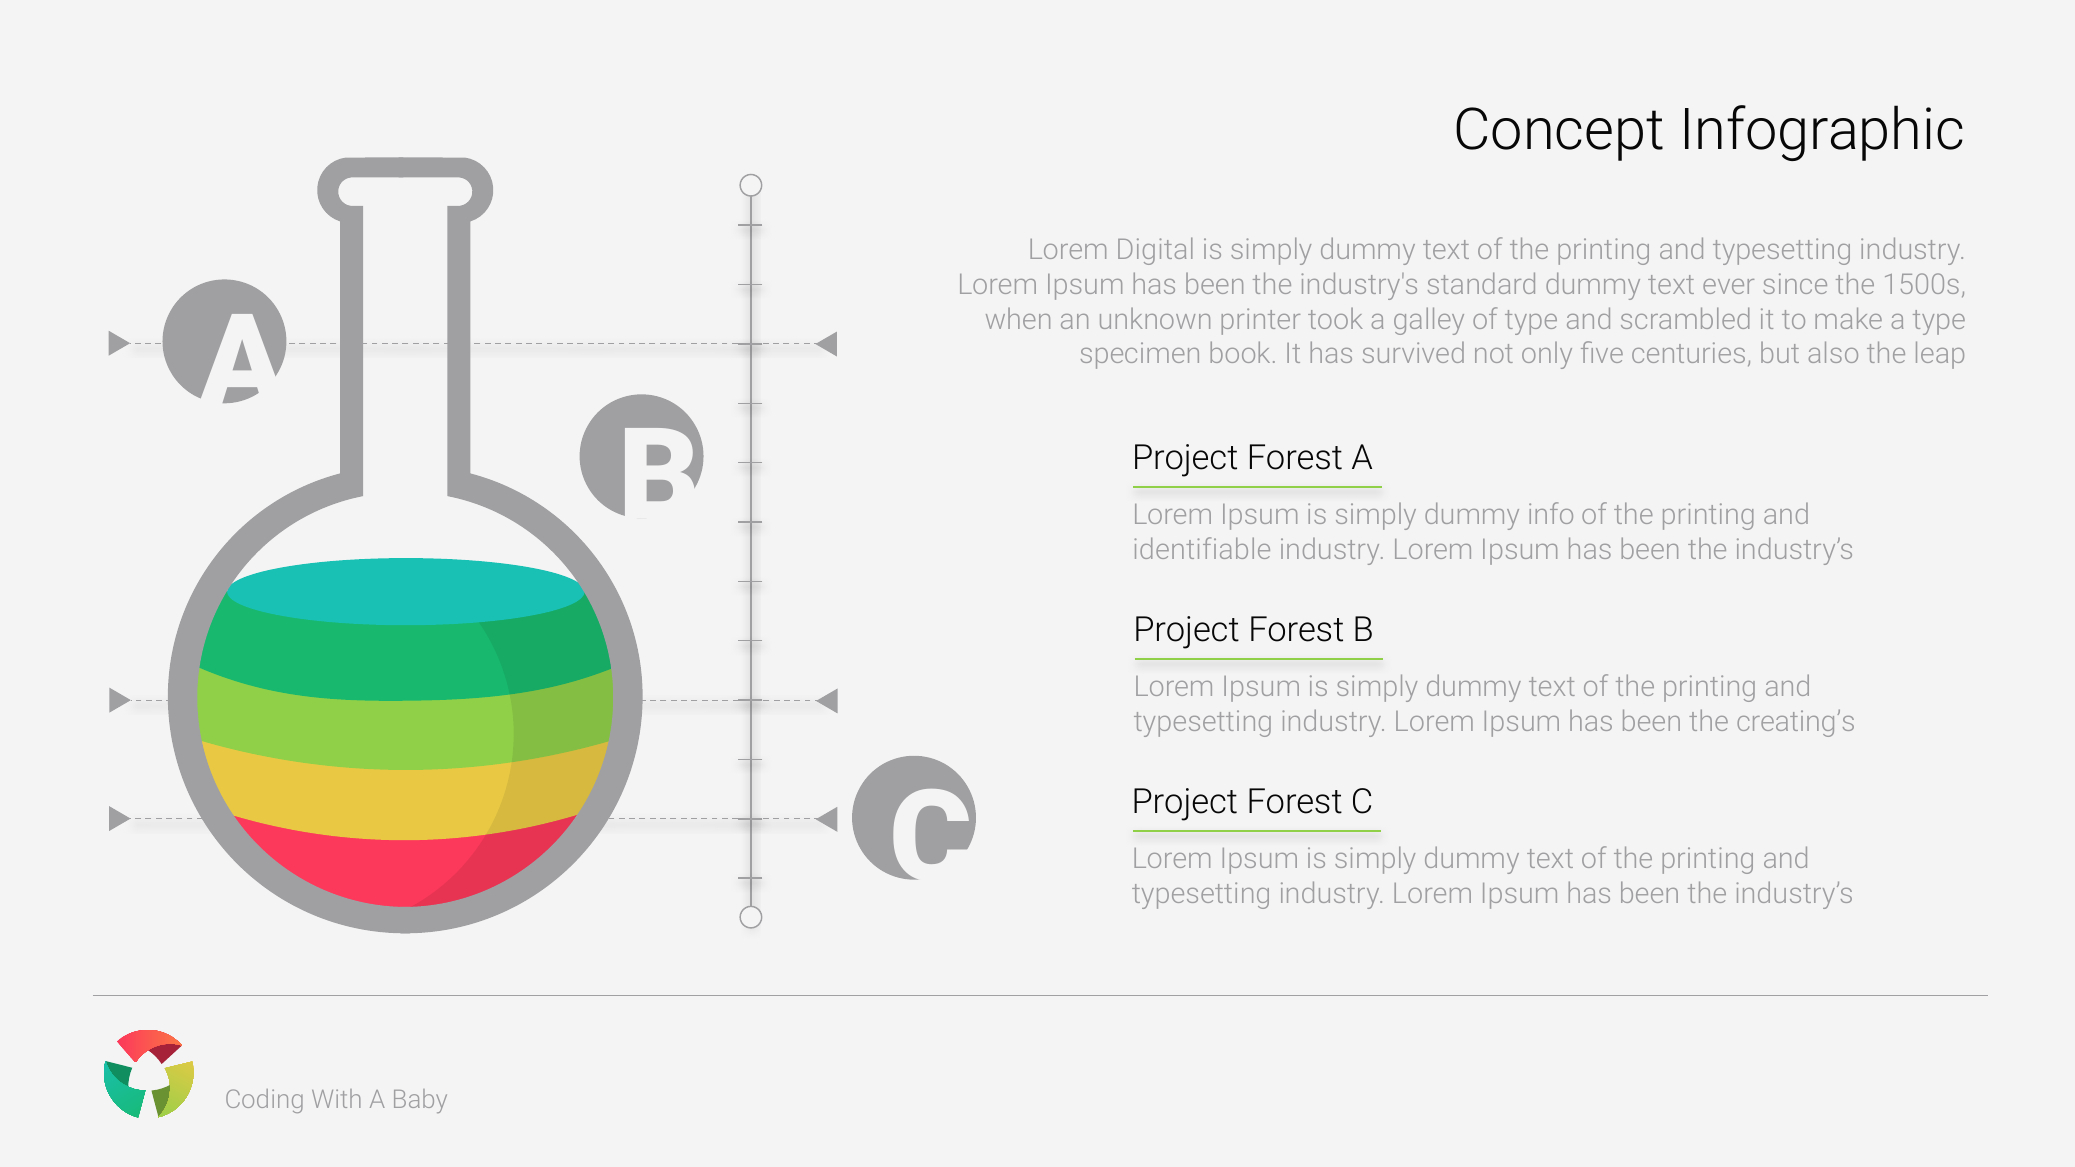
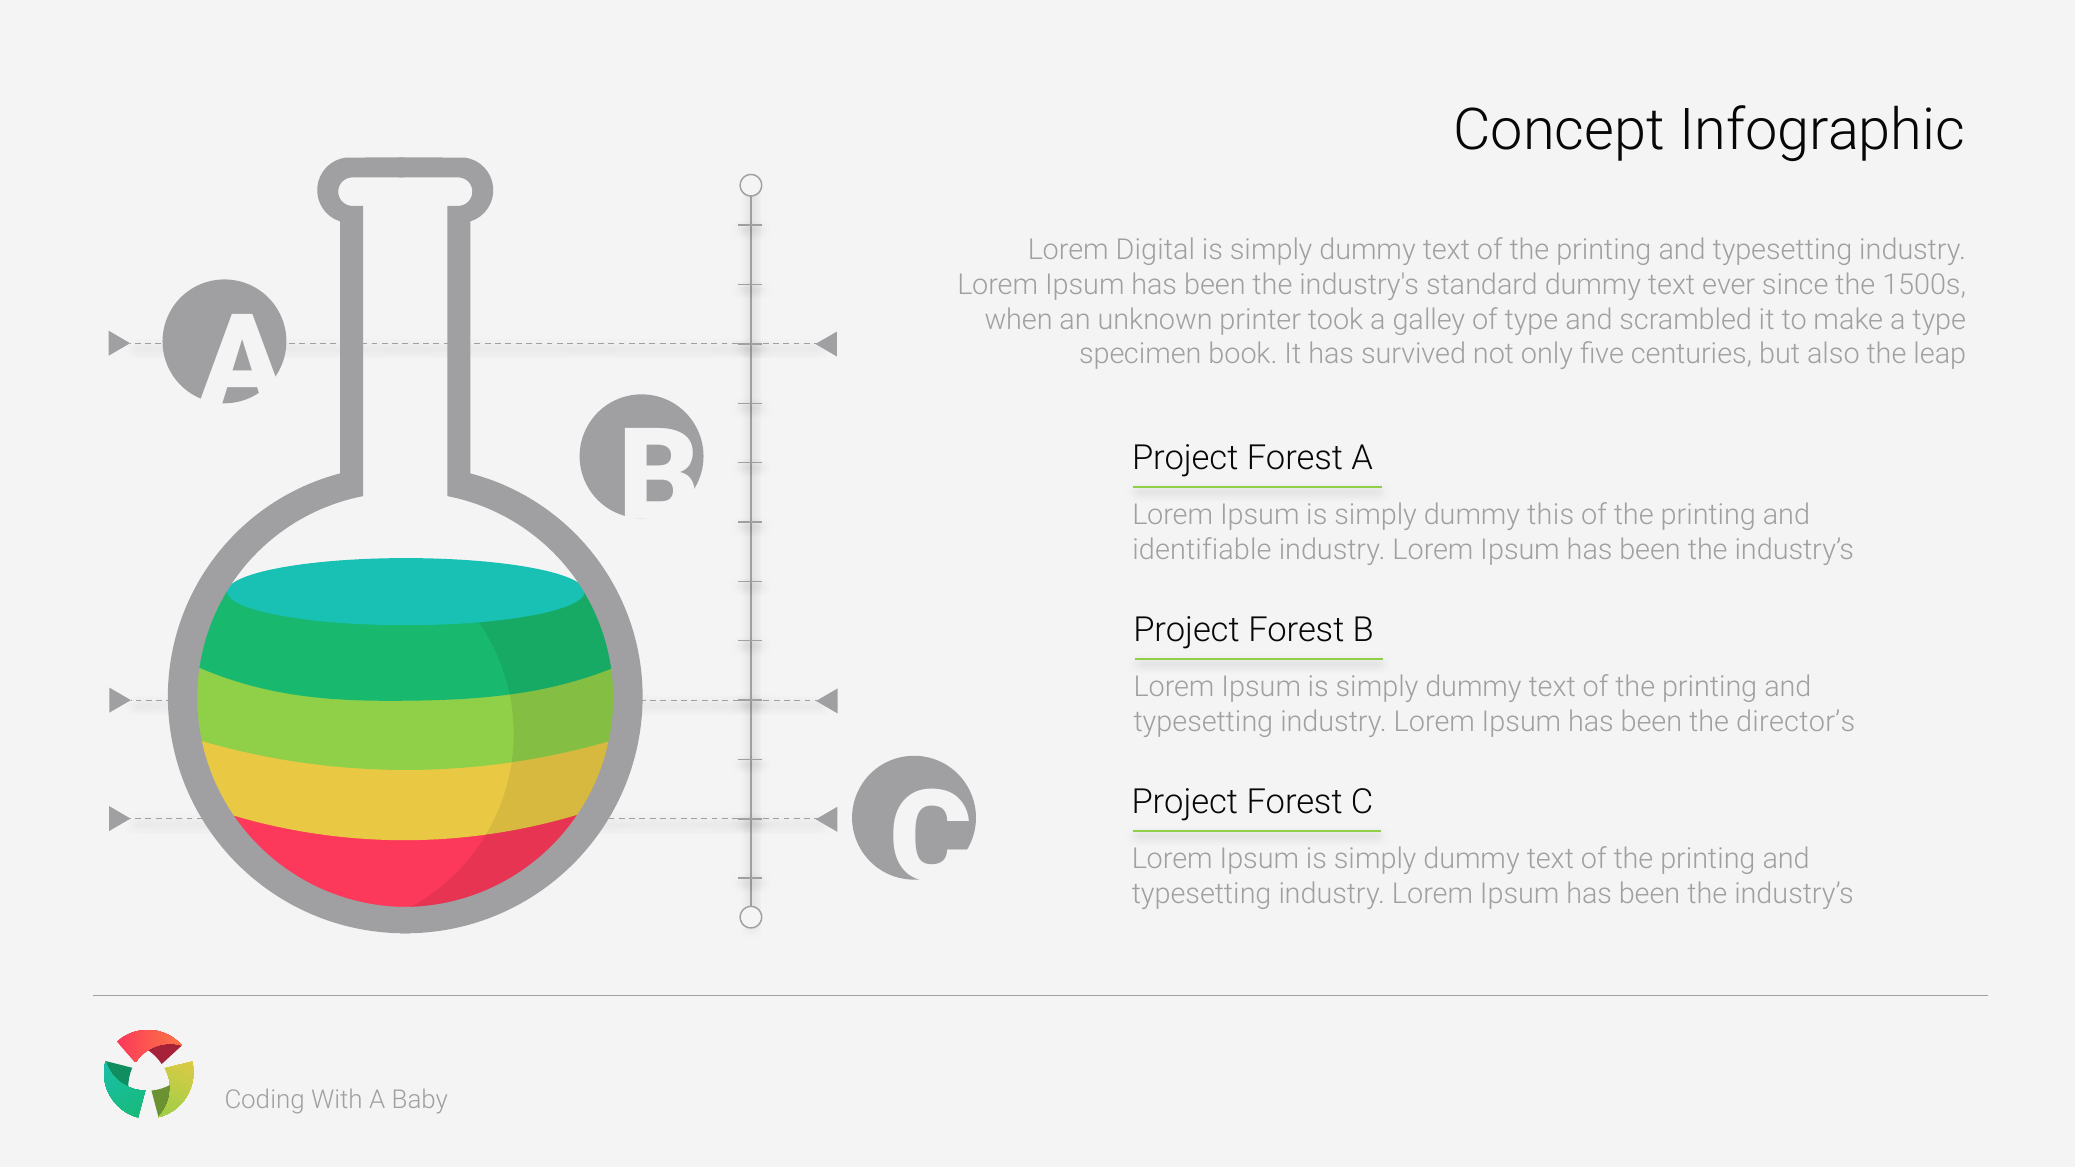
info: info -> this (1551, 515)
creating’s: creating’s -> director’s (1796, 722)
